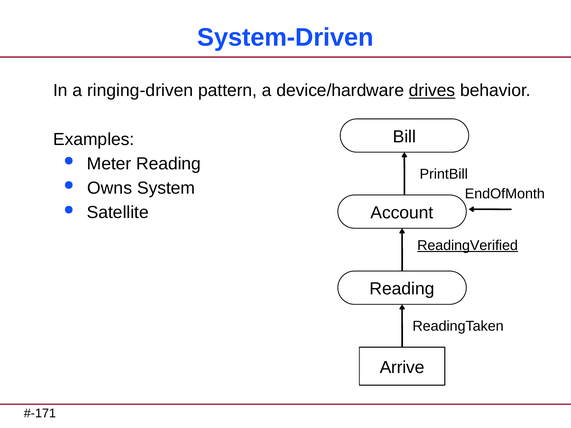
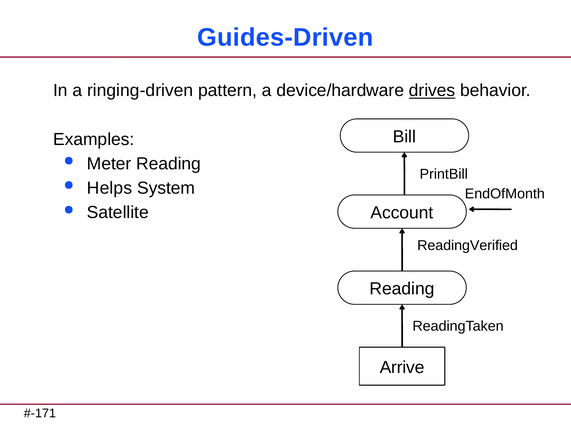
System-Driven: System-Driven -> Guides-Driven (285, 37)
Owns: Owns -> Helps (110, 188)
ReadingVerified underline: present -> none (468, 246)
